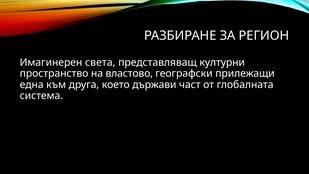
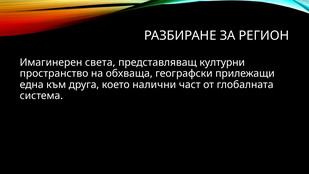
властово: властово -> обхваща (129, 73)
държави: държави -> налични (154, 85)
